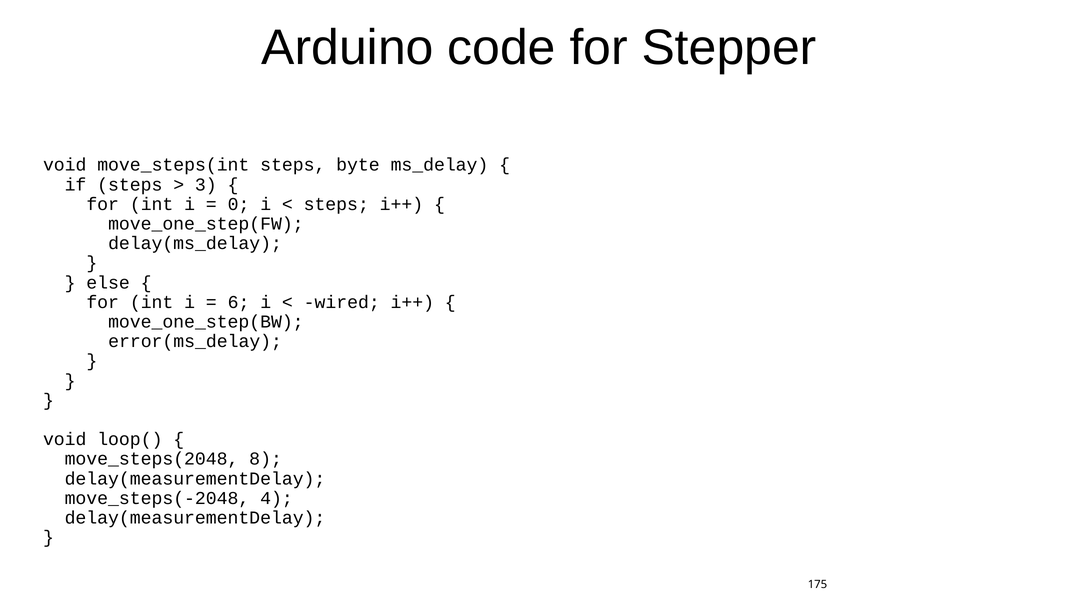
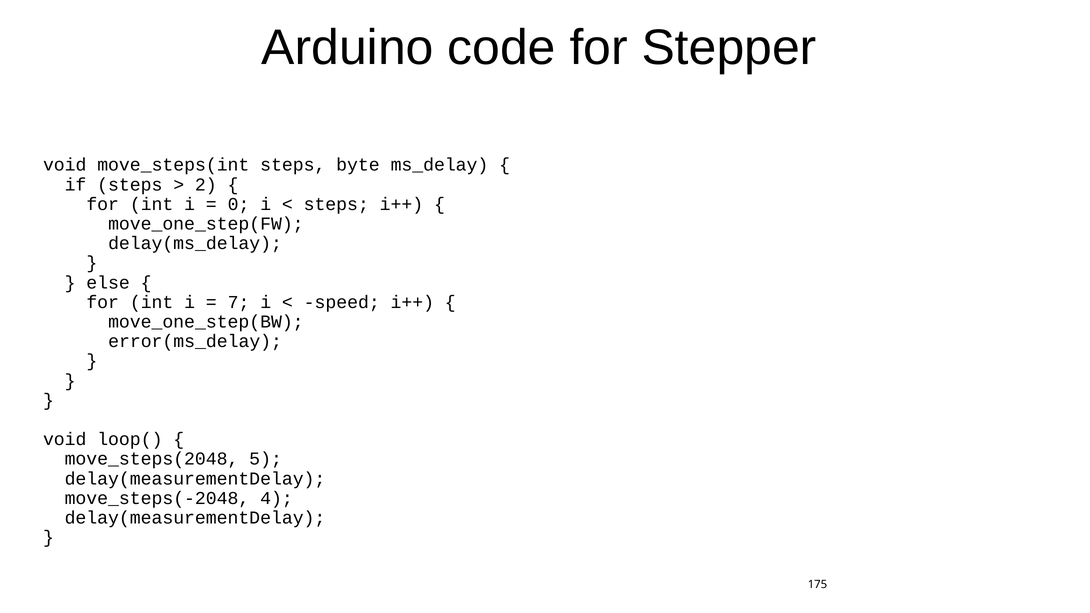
3: 3 -> 2 (206, 185)
6: 6 -> 7 (239, 302)
wired: wired -> speed (342, 302)
8: 8 -> 5 (266, 459)
